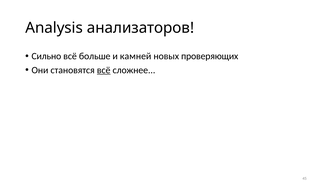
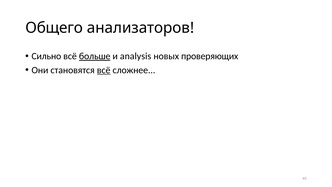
Analysis: Analysis -> Общего (54, 28)
больше underline: none -> present (95, 56)
камней: камней -> analysis (136, 56)
